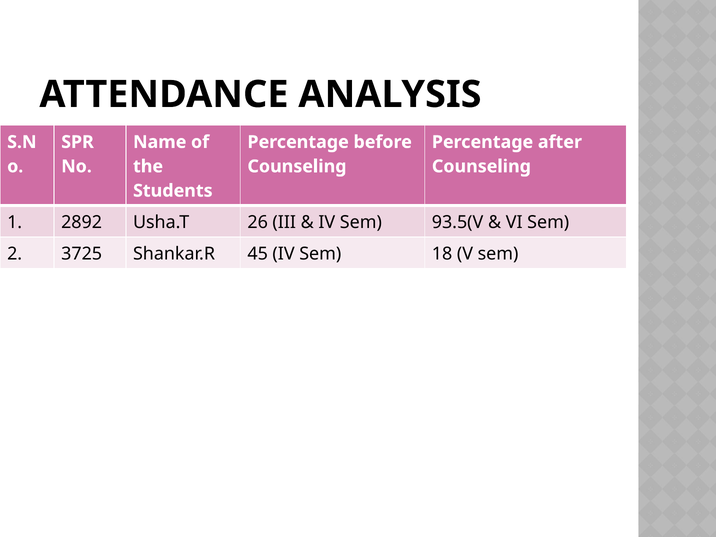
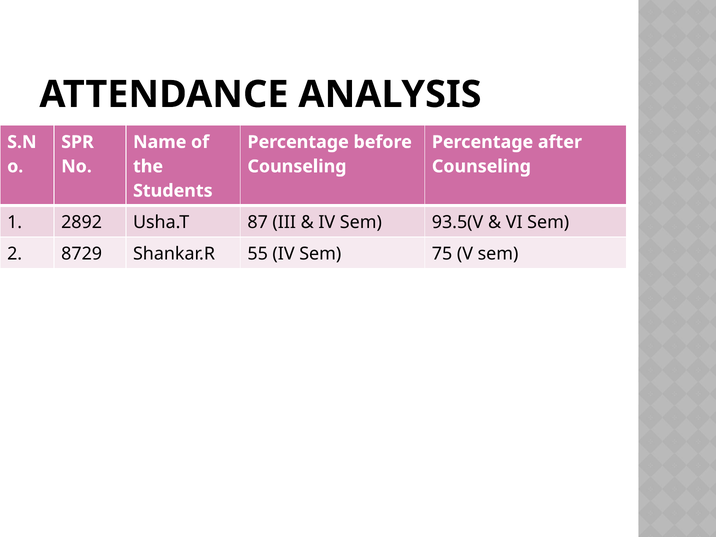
26: 26 -> 87 (258, 222)
3725: 3725 -> 8729 (82, 254)
45: 45 -> 55 (258, 254)
18: 18 -> 75 (442, 254)
